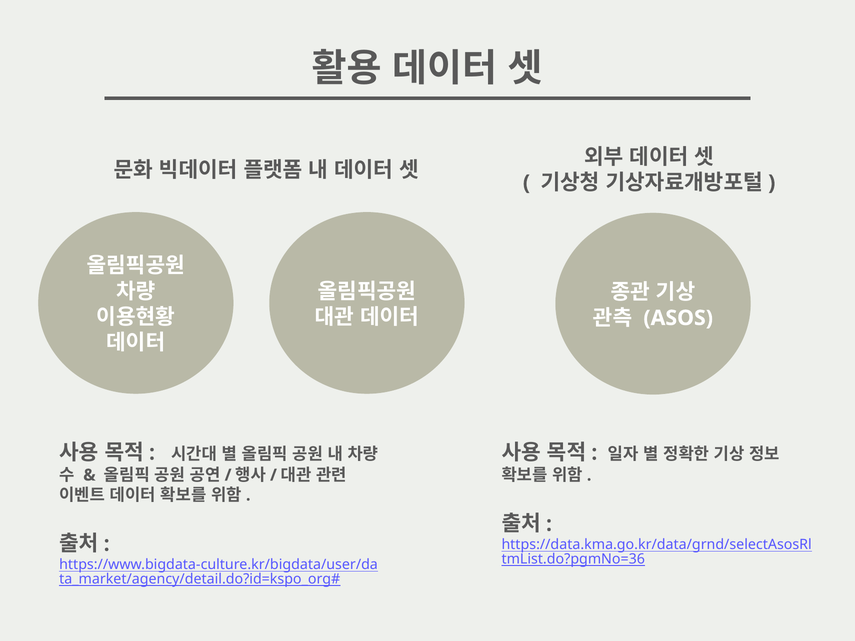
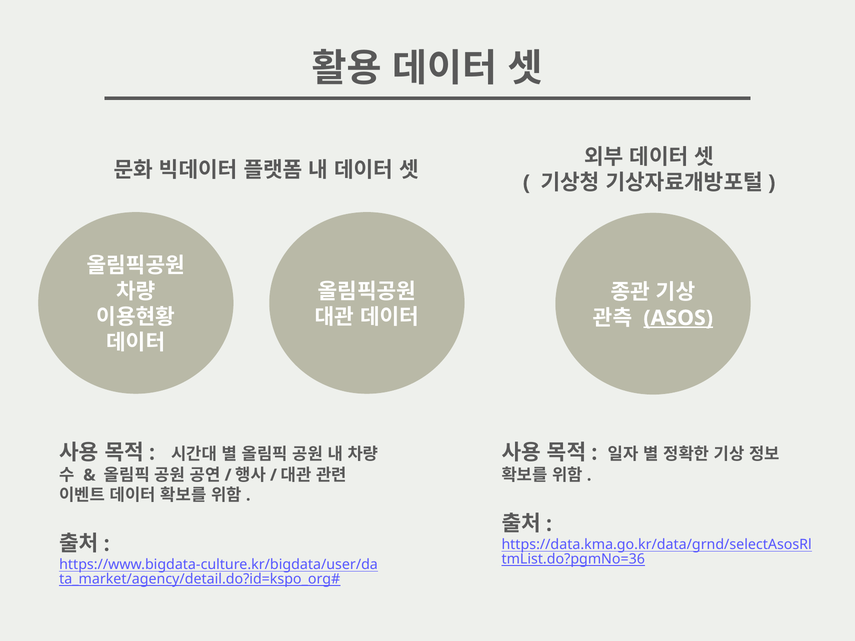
ASOS underline: none -> present (678, 318)
